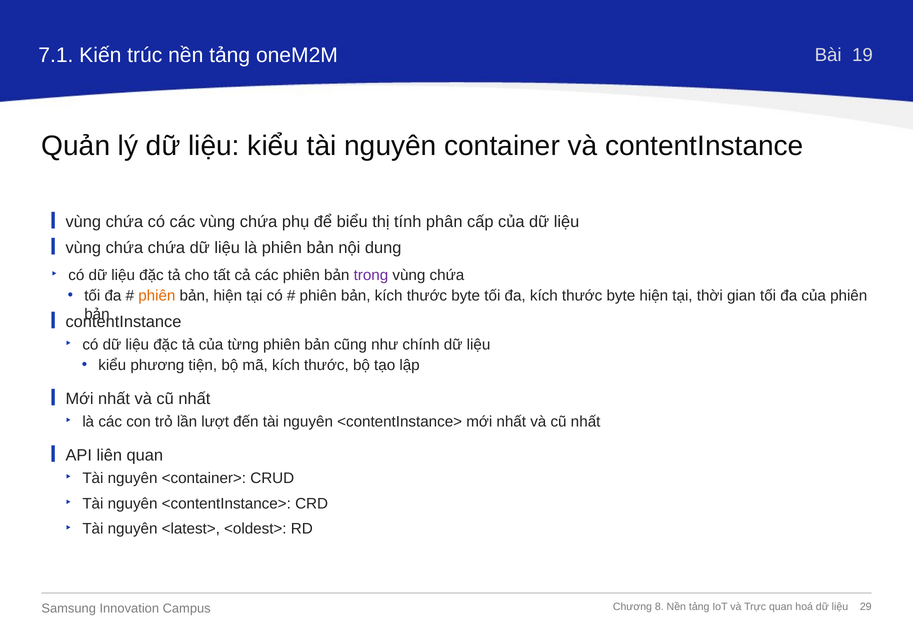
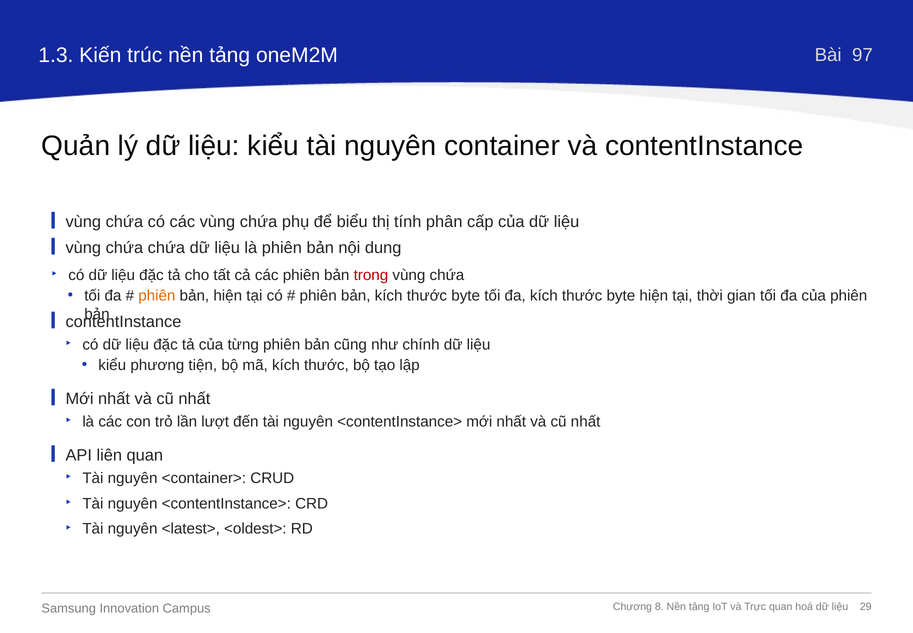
7.1: 7.1 -> 1.3 (56, 55)
19: 19 -> 97 (862, 55)
trong colour: purple -> red (371, 275)
